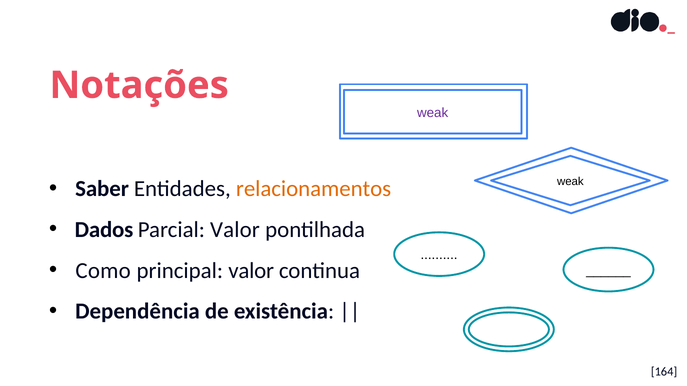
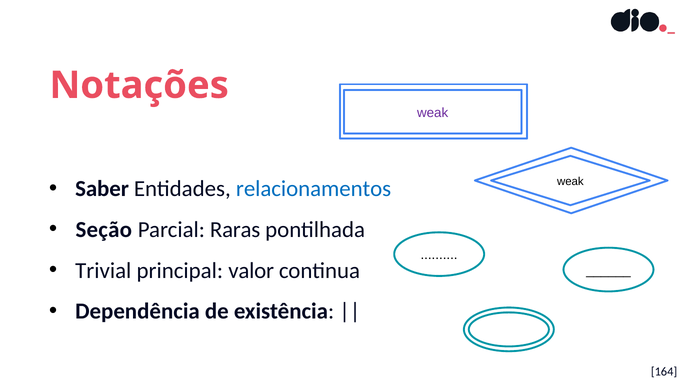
relacionamentos colour: orange -> blue (314, 189)
Dados: Dados -> Seção (104, 230)
Parcial Valor: Valor -> Raras (235, 230)
Como: Como -> Trivial (103, 271)
